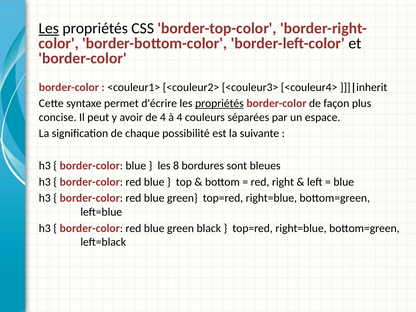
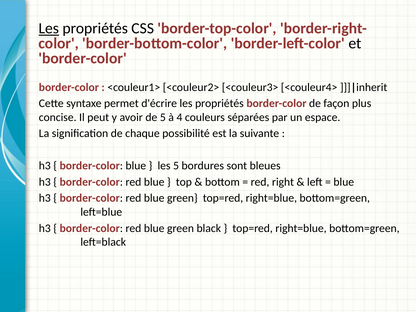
propriétés underline: present -> none (219, 103)
de 4: 4 -> 5 (163, 117)
les 8: 8 -> 5 (176, 166)
